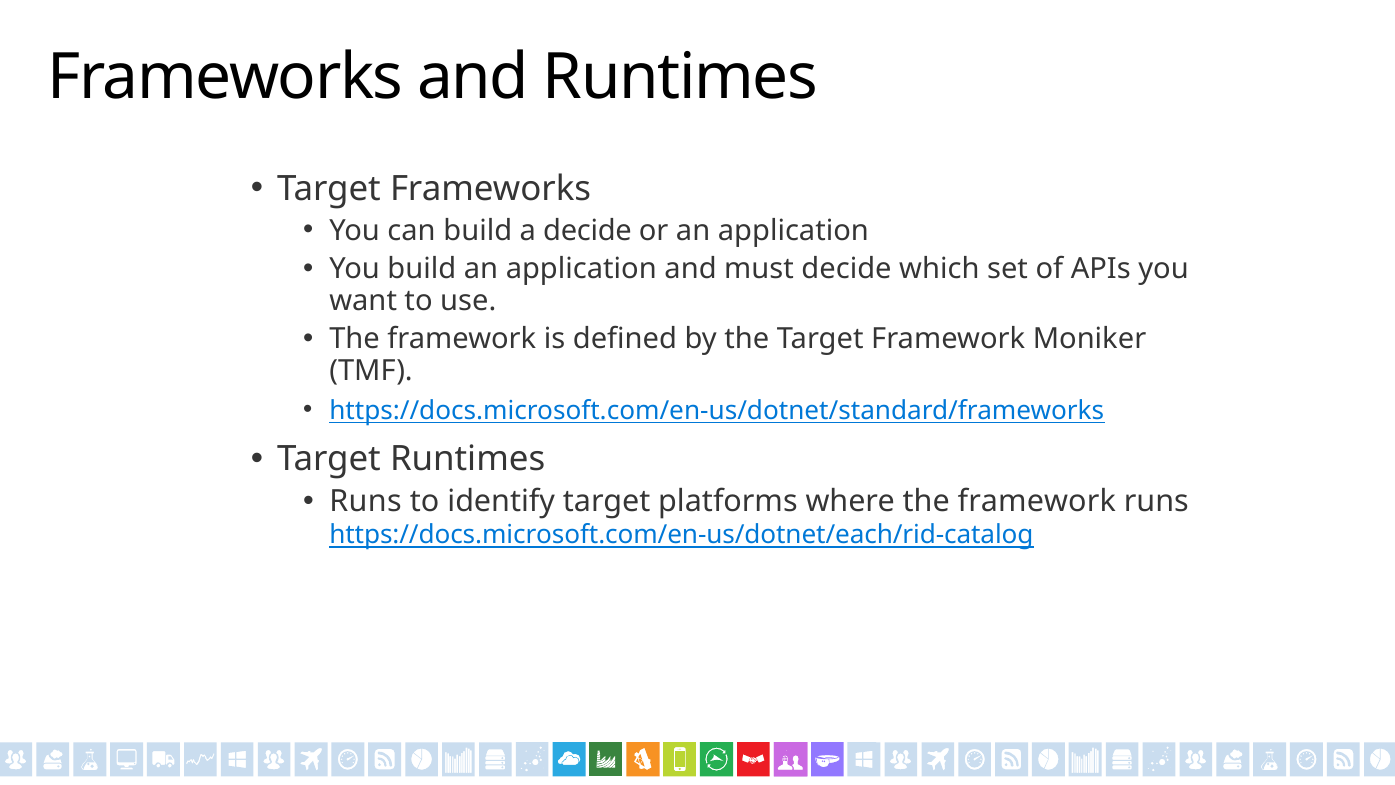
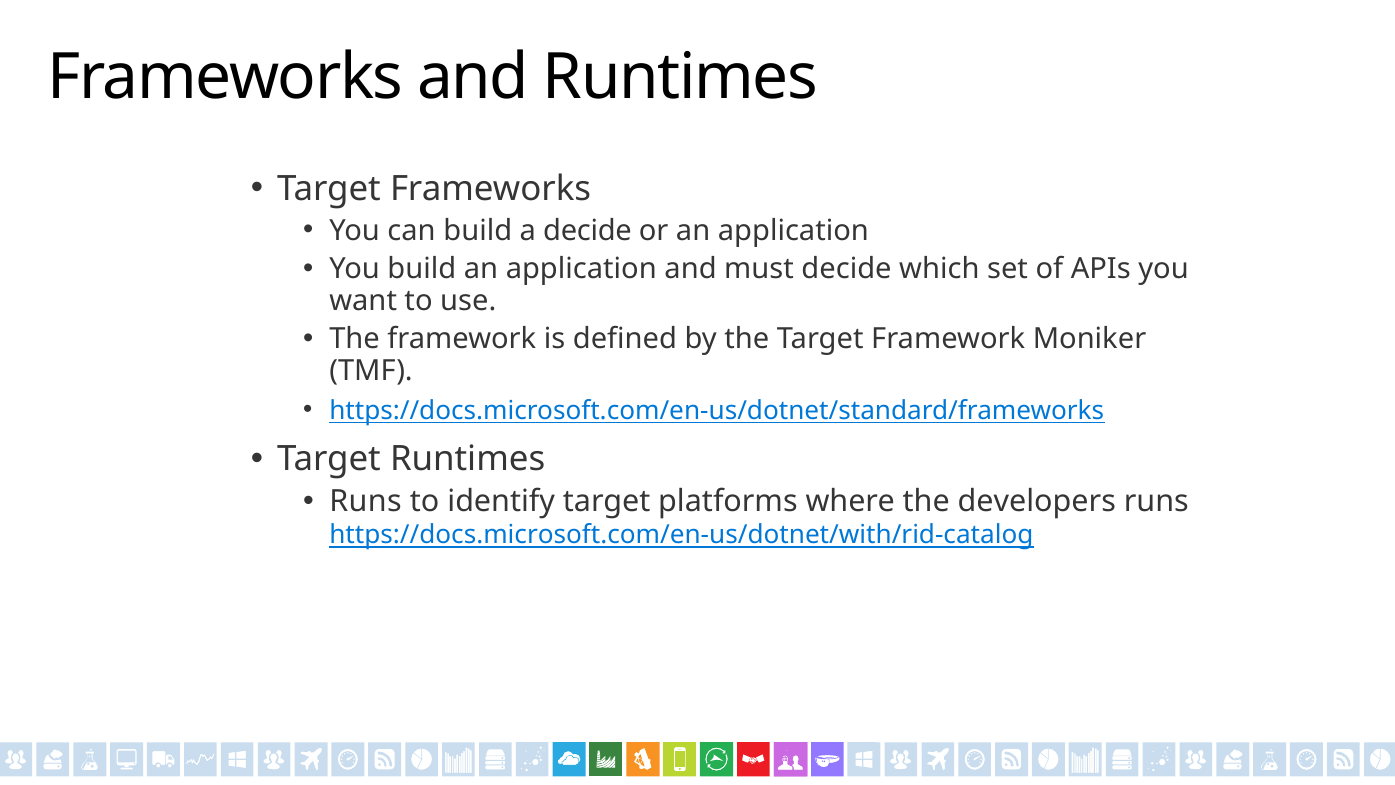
where the framework: framework -> developers (1037, 501)
https://docs.microsoft.com/en-us/dotnet/each/rid-catalog: https://docs.microsoft.com/en-us/dotnet/each/rid-catalog -> https://docs.microsoft.com/en-us/dotnet/with/rid-catalog (681, 535)
